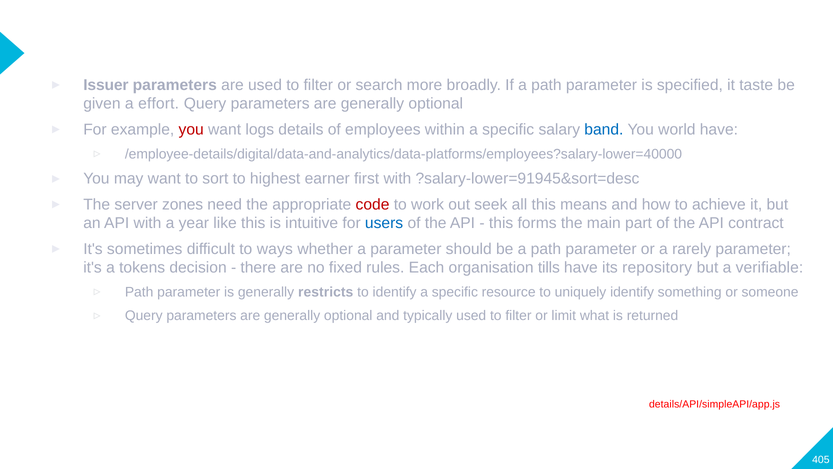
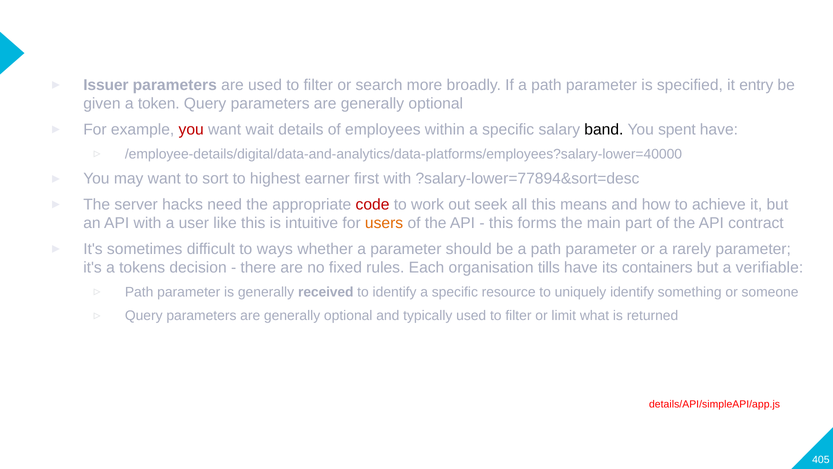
taste: taste -> entry (756, 85)
effort: effort -> token (159, 104)
logs: logs -> wait (260, 129)
band colour: blue -> black (604, 129)
world: world -> spent (677, 129)
?salary-lower=91945&sort=desc: ?salary-lower=91945&sort=desc -> ?salary-lower=77894&sort=desc (527, 179)
zones: zones -> hacks (183, 204)
year: year -> user (194, 223)
users colour: blue -> orange (384, 223)
repository: repository -> containers (657, 267)
restricts: restricts -> received (326, 292)
